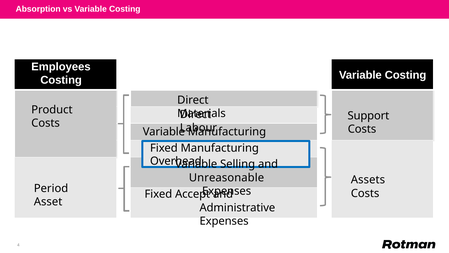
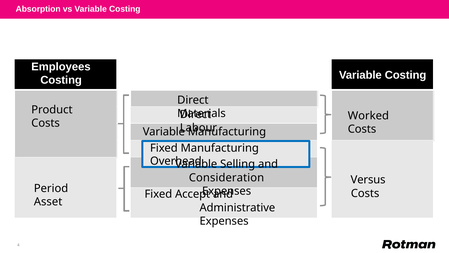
Support: Support -> Worked (368, 116)
Unreasonable: Unreasonable -> Consideration (227, 177)
Assets: Assets -> Versus (368, 180)
